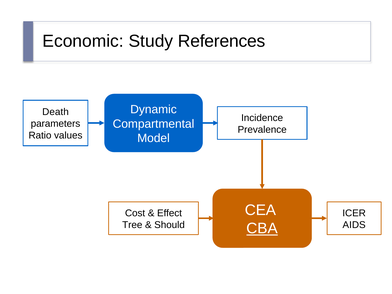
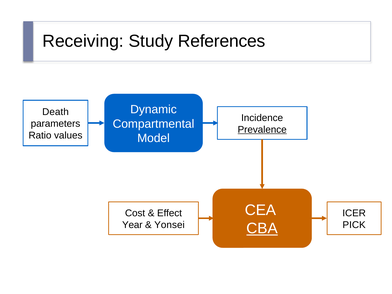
Economic: Economic -> Receiving (83, 41)
Prevalence underline: none -> present (262, 130)
Tree: Tree -> Year (132, 225)
Should: Should -> Yonsei (170, 225)
AIDS: AIDS -> PICK (354, 225)
